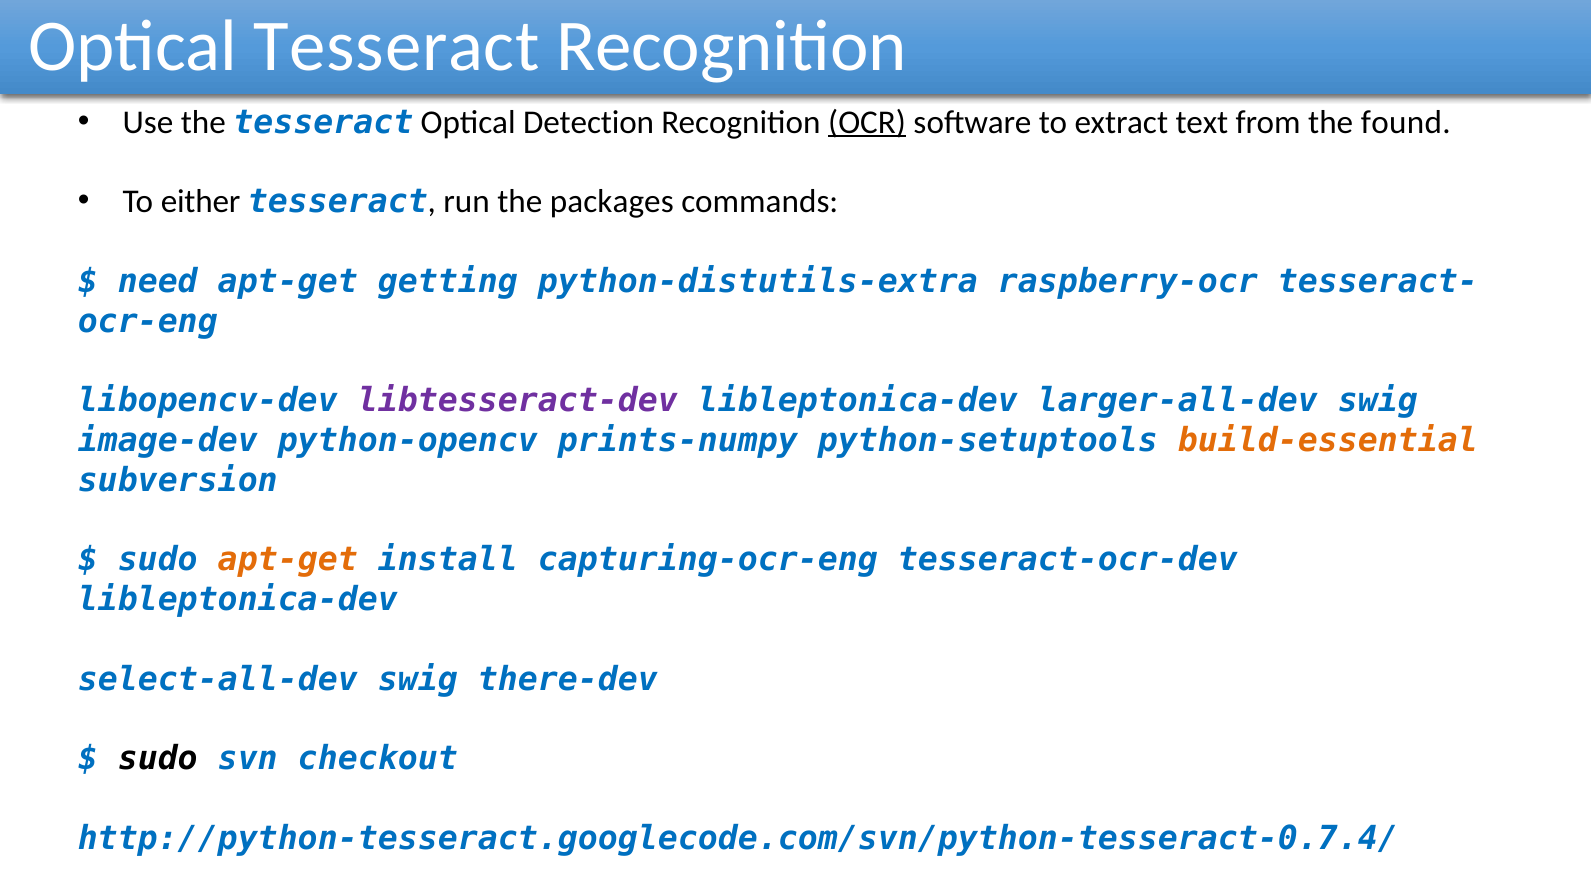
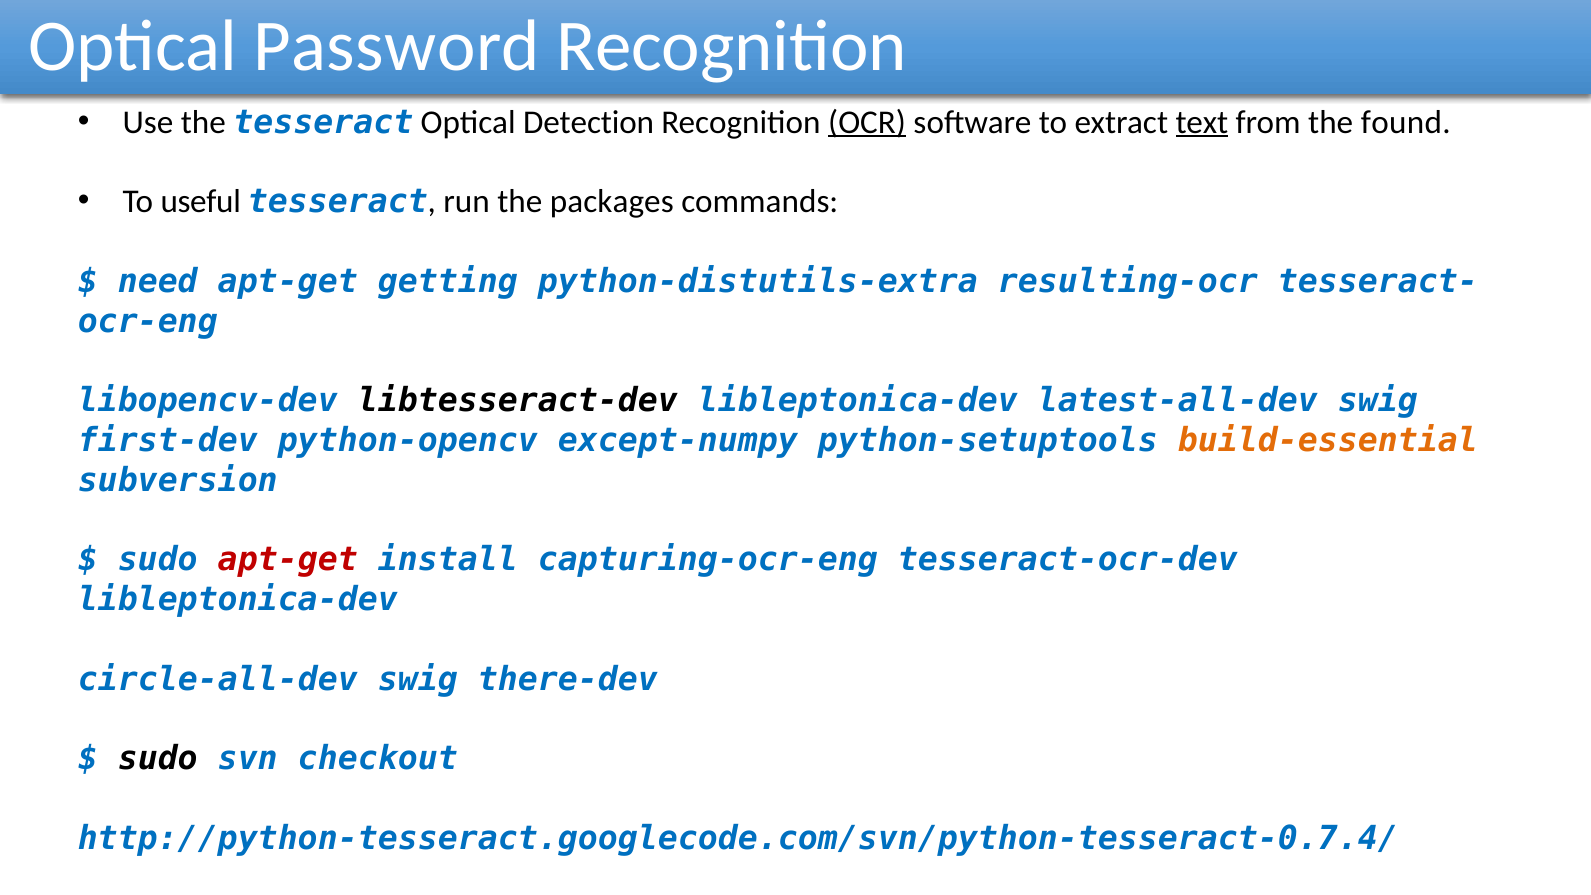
Optical Tesseract: Tesseract -> Password (397, 47)
text underline: none -> present (1202, 122)
either: either -> useful (201, 202)
raspberry-ocr: raspberry-ocr -> resulting-ocr (1128, 281)
libtesseract-dev colour: purple -> black (518, 401)
larger-all-dev: larger-all-dev -> latest-all-dev (1178, 401)
image-dev: image-dev -> first-dev (168, 441)
prints-numpy: prints-numpy -> except-numpy (678, 441)
apt-get colour: orange -> red (288, 560)
select-all-dev: select-all-dev -> circle-all-dev (218, 679)
